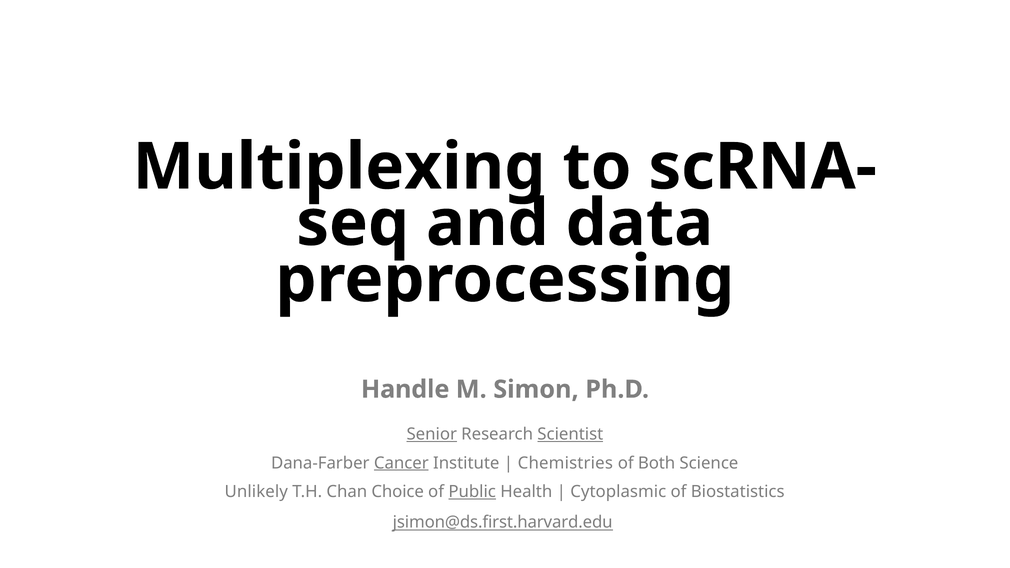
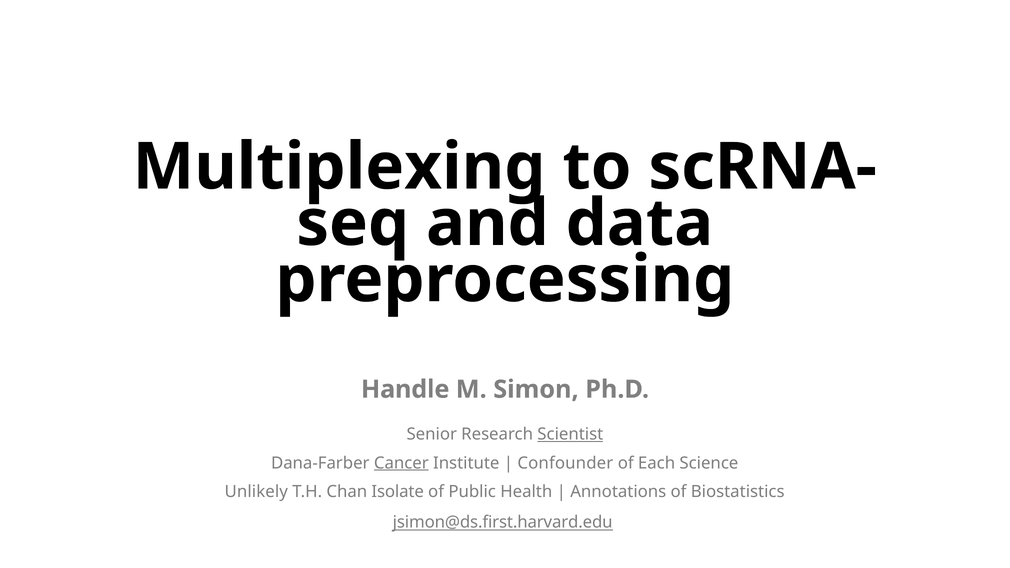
Senior underline: present -> none (432, 434)
Chemistries: Chemistries -> Confounder (565, 463)
Both: Both -> Each (657, 463)
Choice: Choice -> Isolate (398, 492)
Public underline: present -> none (472, 492)
Cytoplasmic: Cytoplasmic -> Annotations (618, 492)
